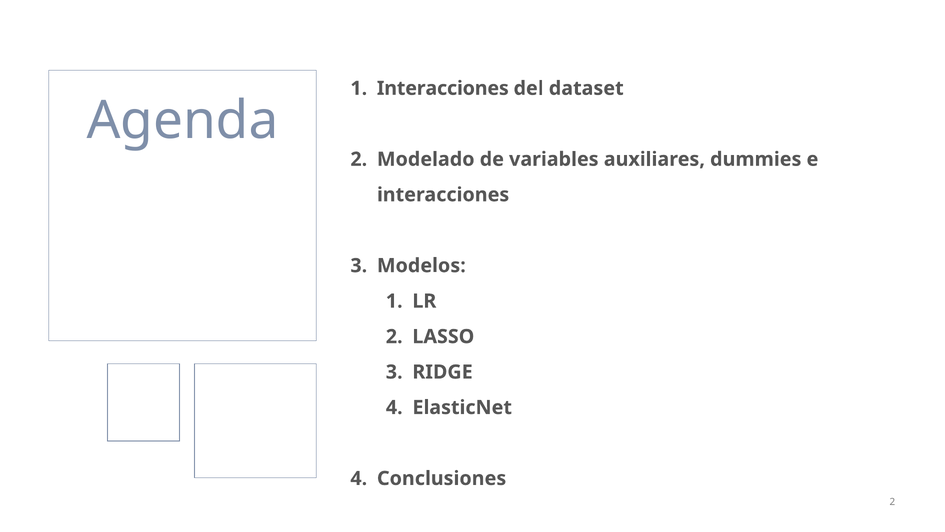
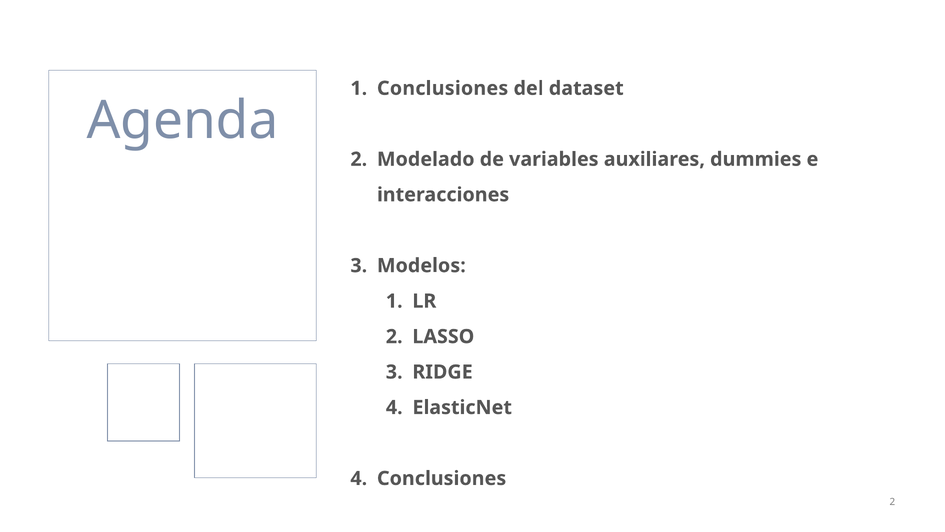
Interacciones: Interacciones -> Conclusiones (443, 88)
